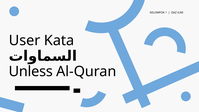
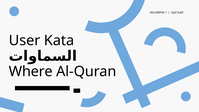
Unless: Unless -> Where (31, 71)
